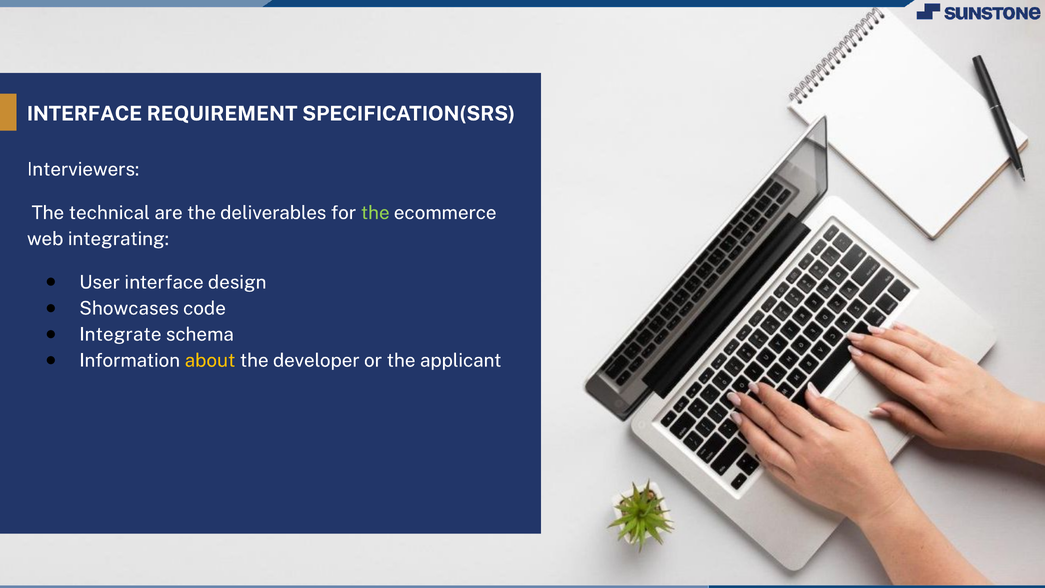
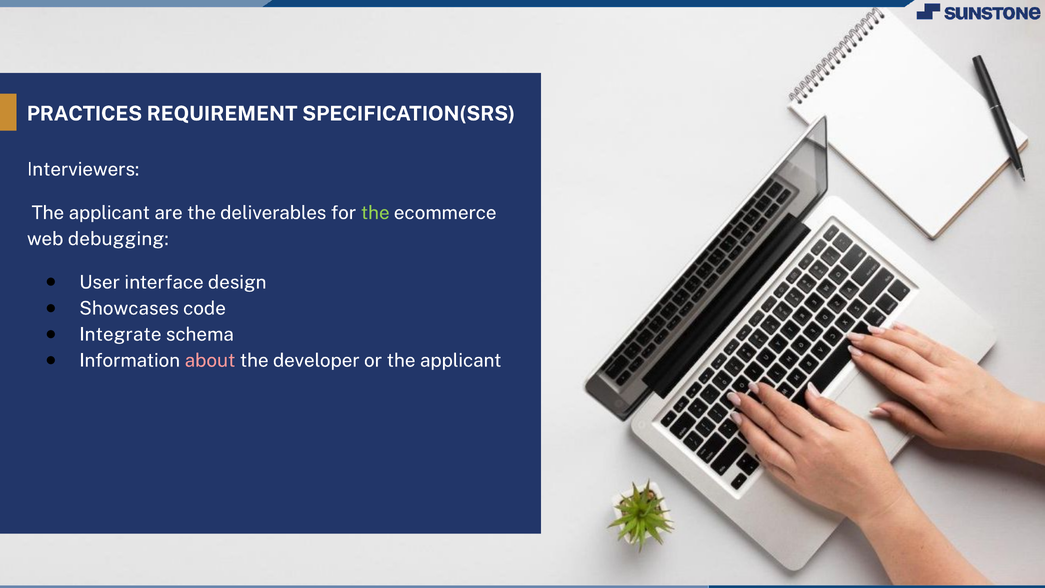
INTERFACE: INTERFACE -> PRACTICES (84, 114)
technical: technical -> applicant (109, 213)
integrating: integrating -> debugging (118, 239)
about colour: yellow -> pink (210, 360)
